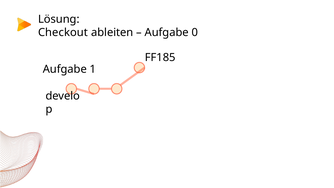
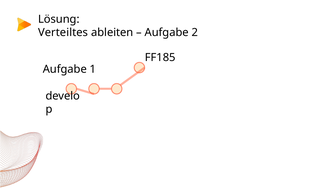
Checkout: Checkout -> Verteiltes (63, 33)
0: 0 -> 2 (195, 33)
